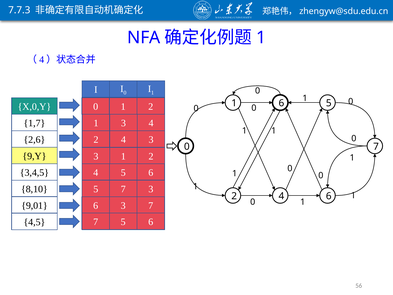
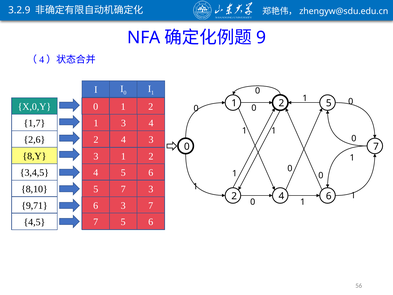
7.7.3: 7.7.3 -> 3.2.9 (19, 10)
1: 1 -> 9 (261, 38)
6: 6 -> 2 (281, 103)
9,Y: 9,Y -> 8,Y (34, 156)
9,01: 9,01 -> 9,71 (34, 205)
